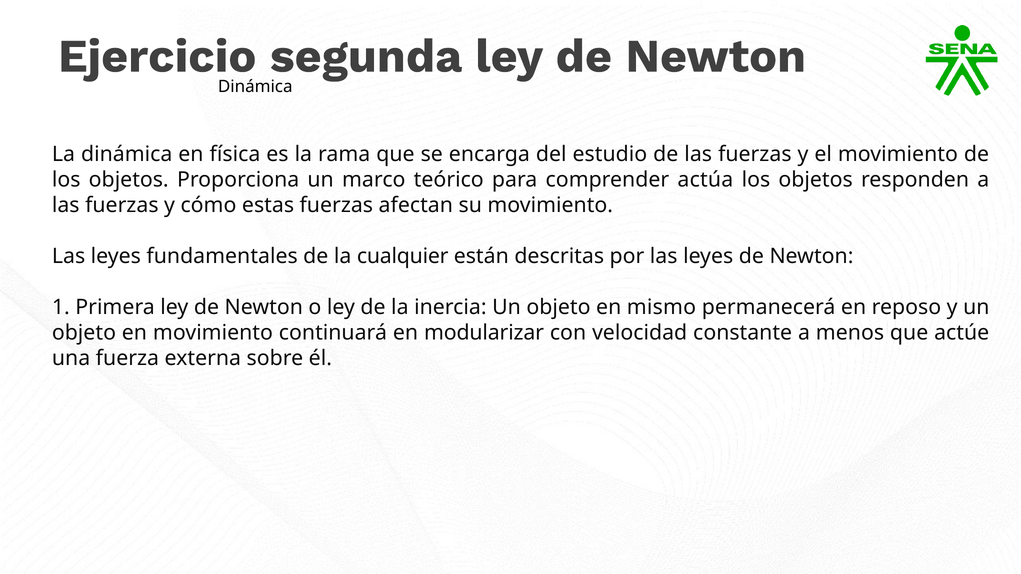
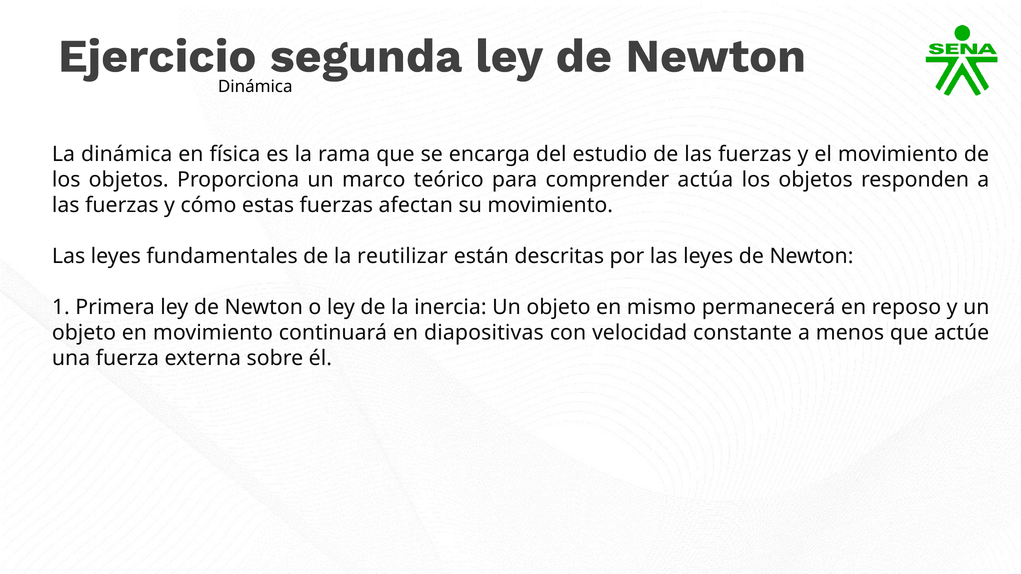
cualquier: cualquier -> reutilizar (402, 256)
modularizar: modularizar -> diapositivas (484, 333)
